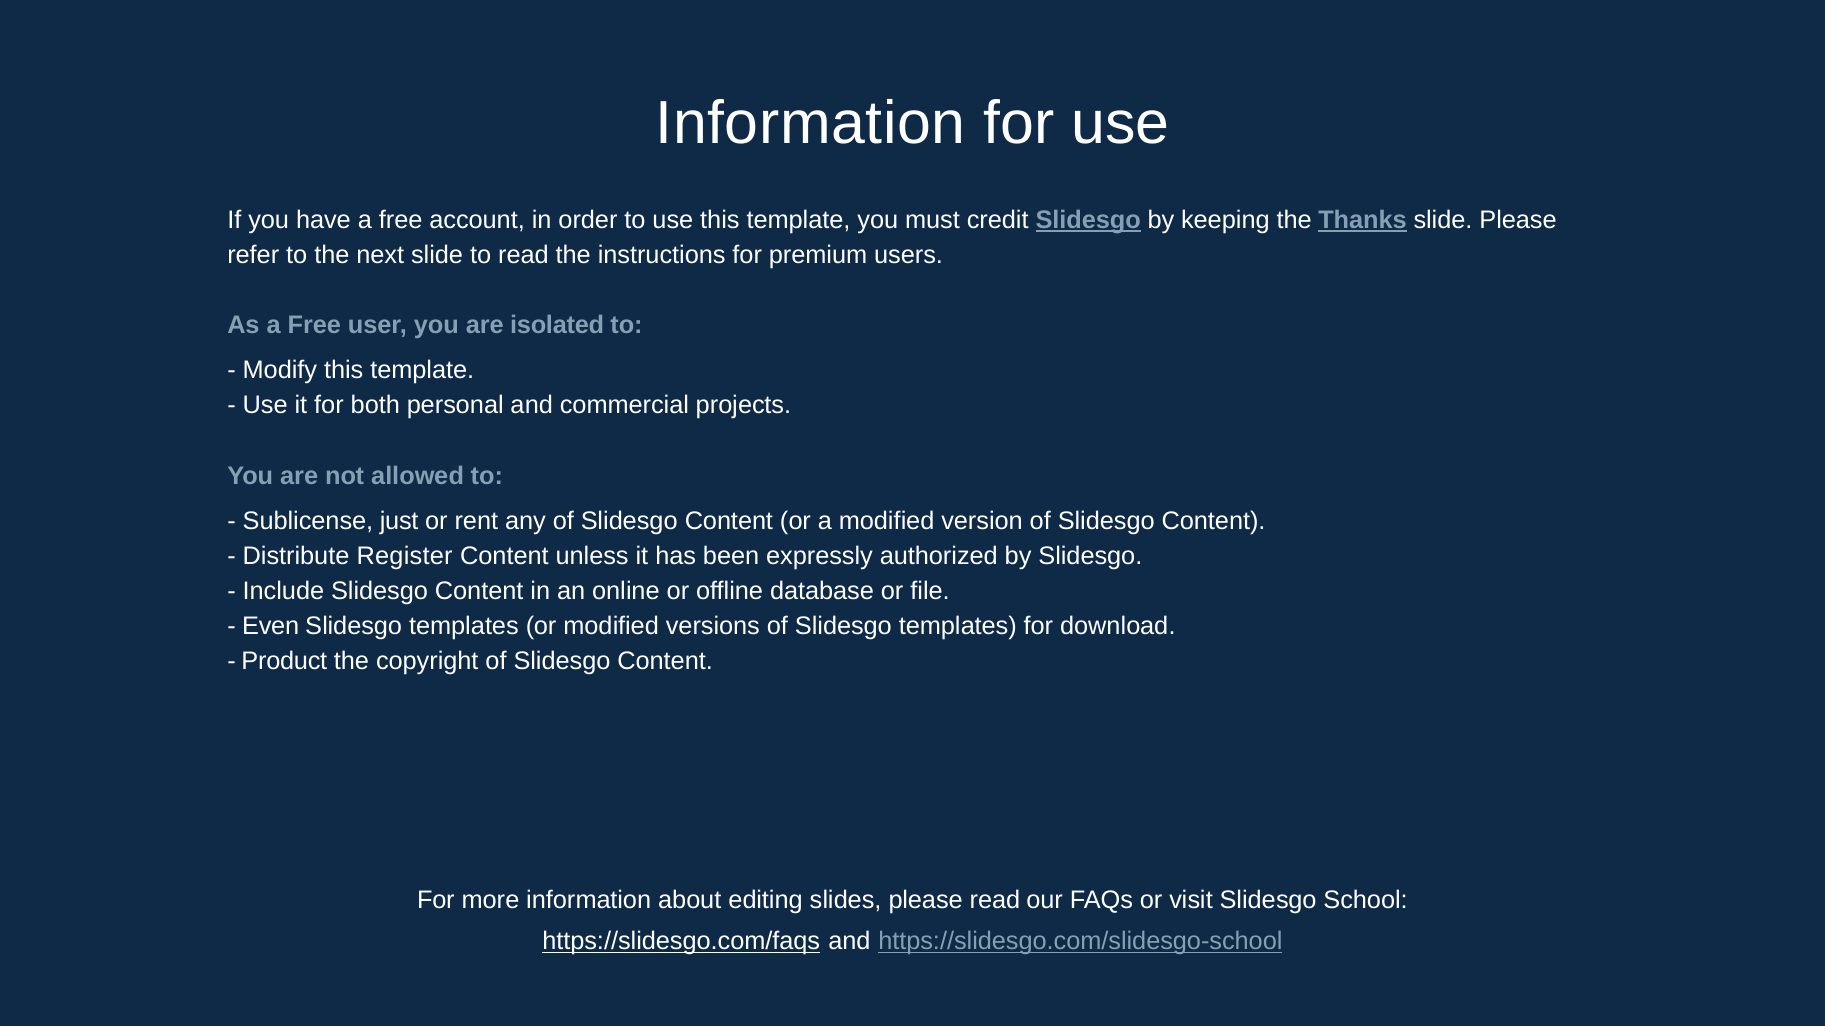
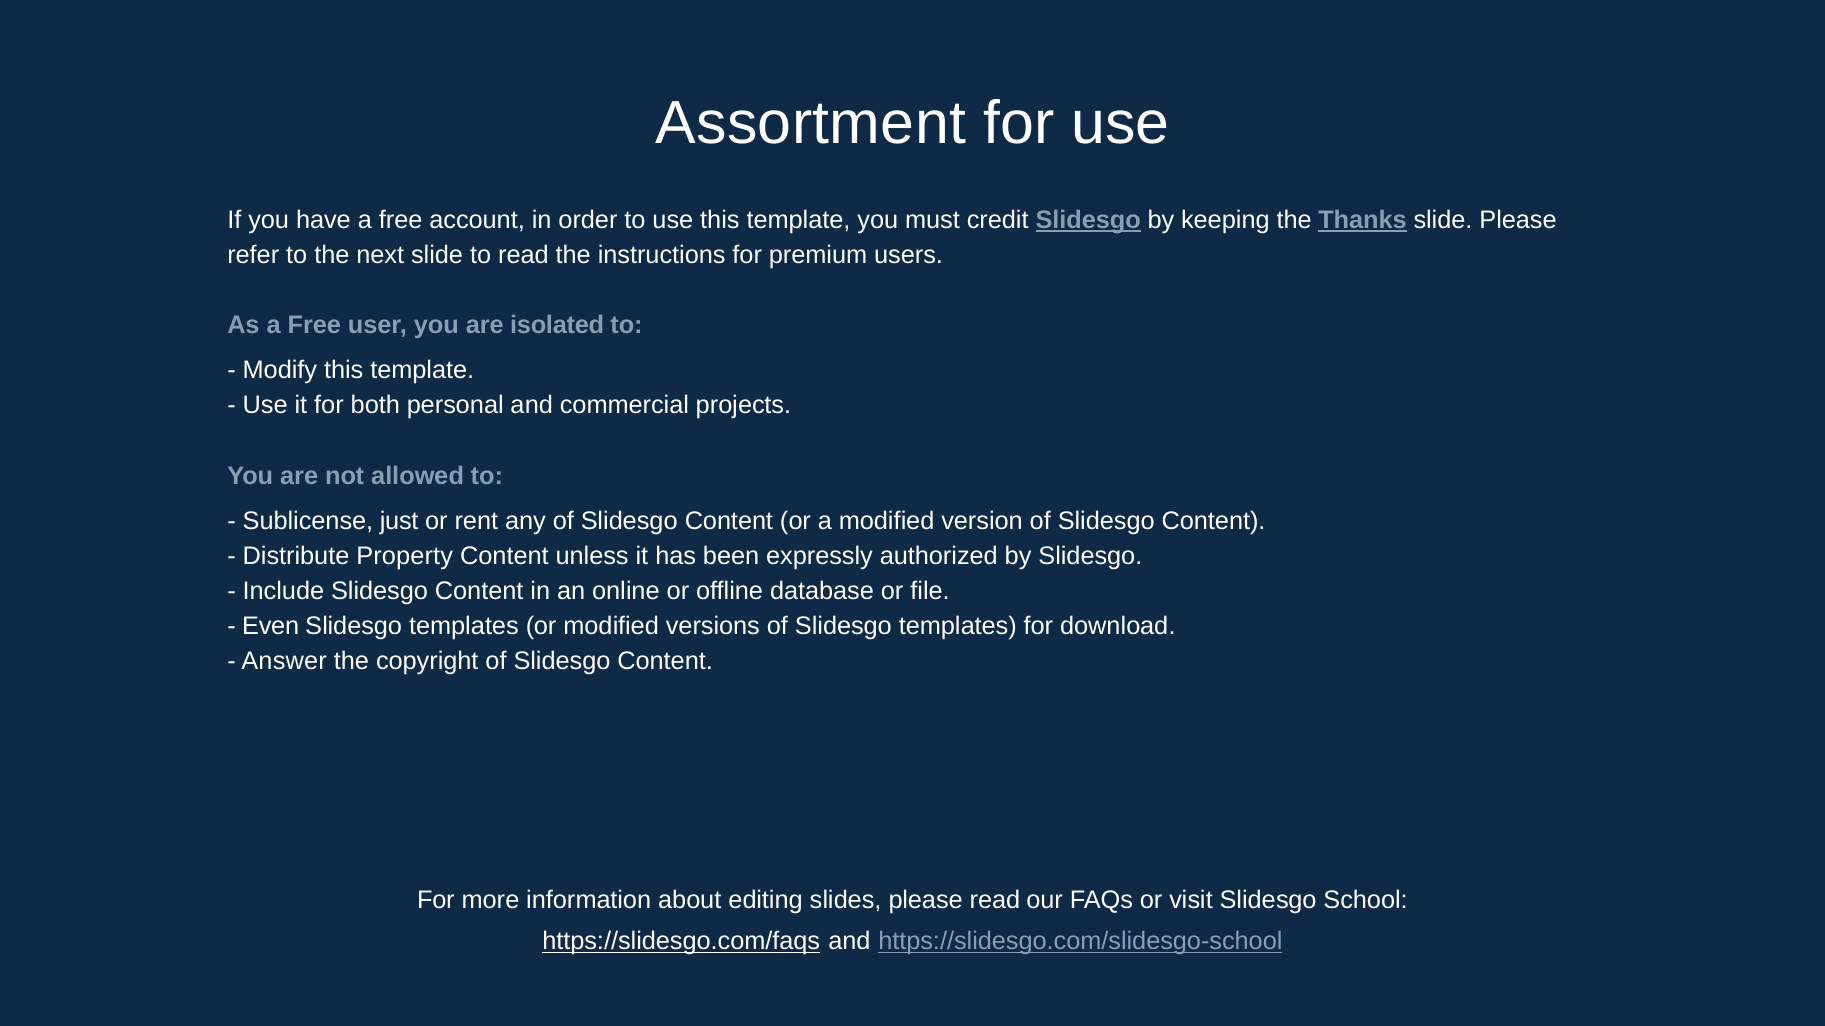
Information: Information -> Assortment (811, 124)
Register: Register -> Property (405, 556)
Product: Product -> Answer (284, 661)
